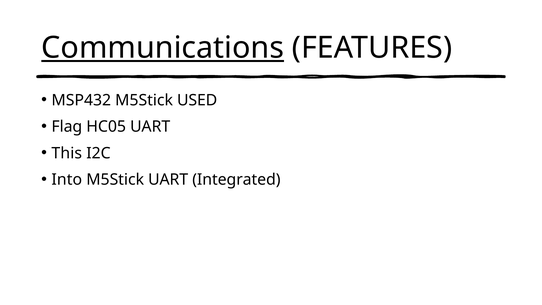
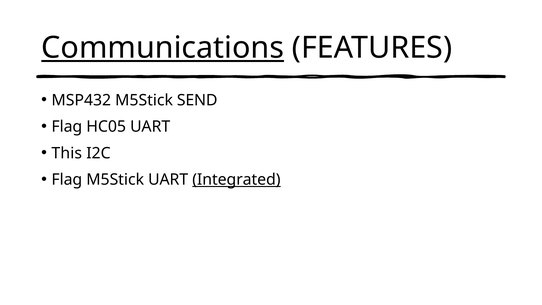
USED: USED -> SEND (197, 100)
Into: Into -> Flag (67, 180)
Integrated underline: none -> present (236, 180)
